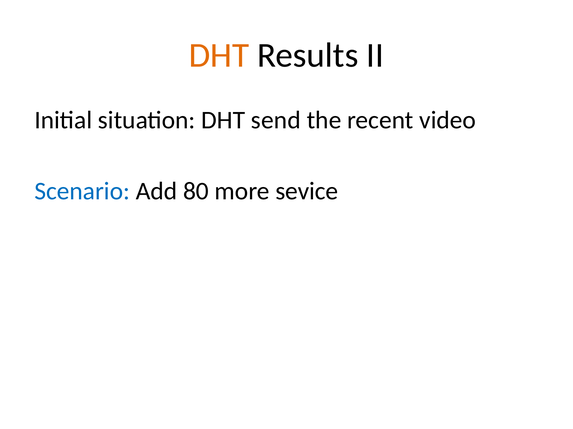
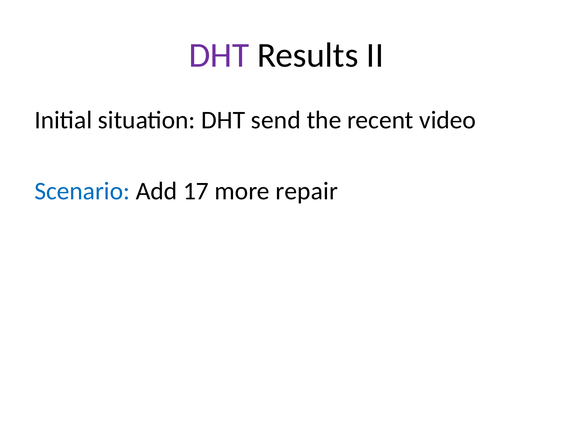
DHT colour: orange -> purple (219, 55)
80: 80 -> 17 (196, 192)
sevice: sevice -> repair (307, 192)
